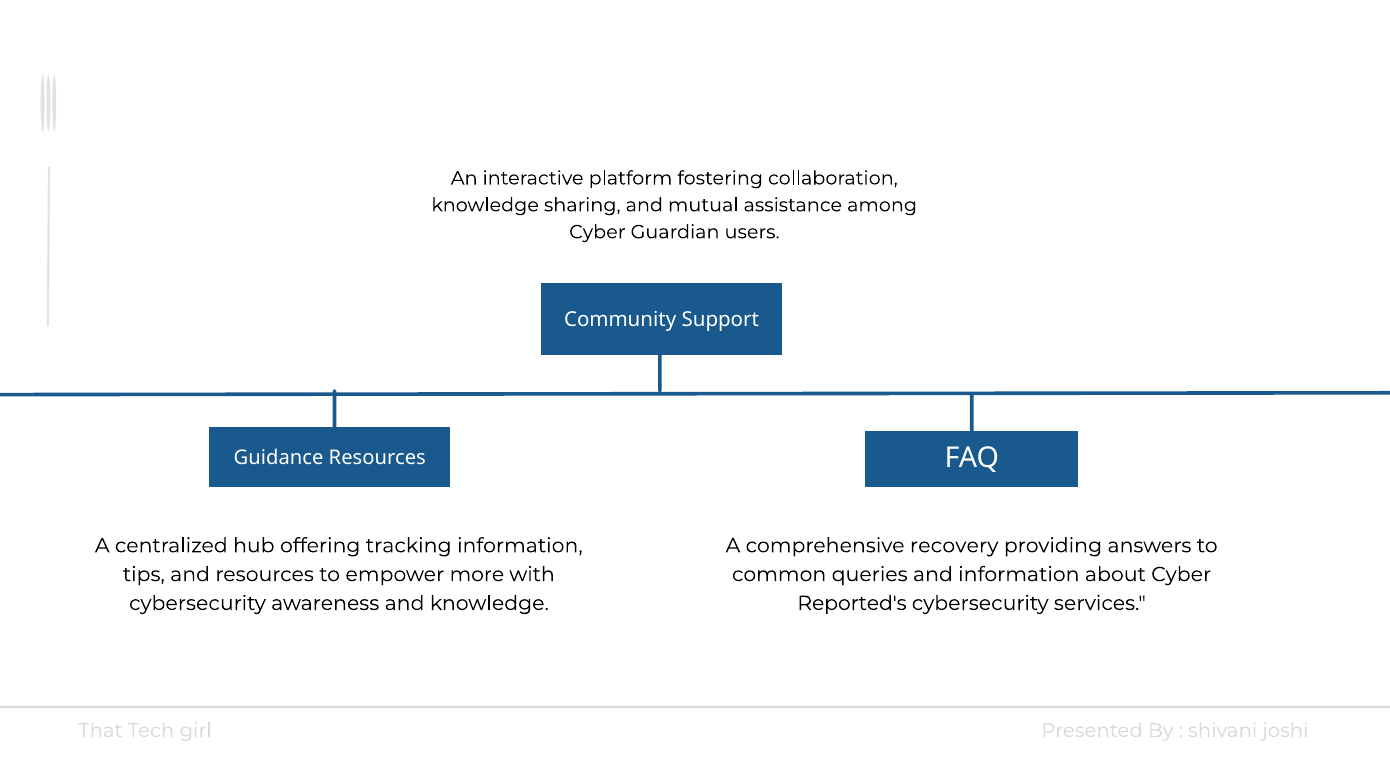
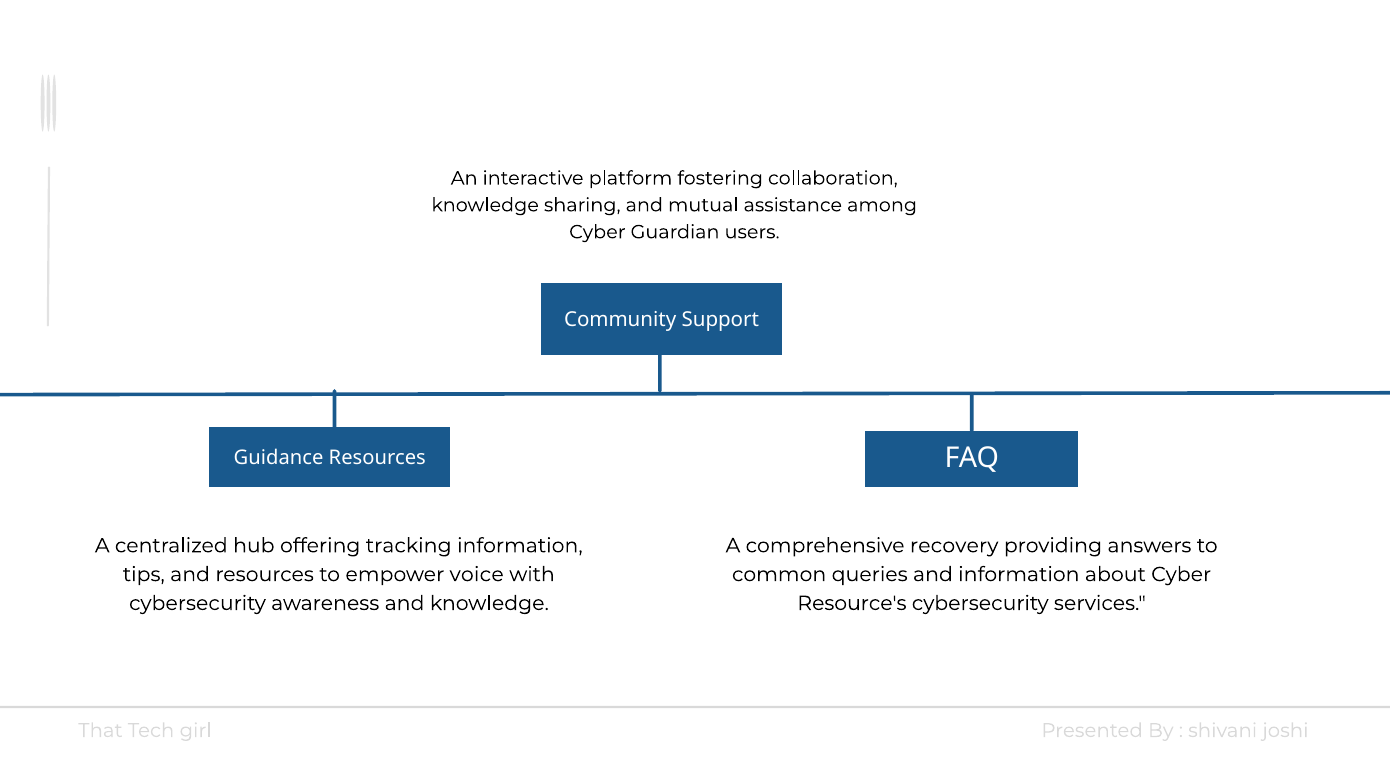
more: more -> voice (477, 574)
Reported's: Reported's -> Resource's (852, 603)
